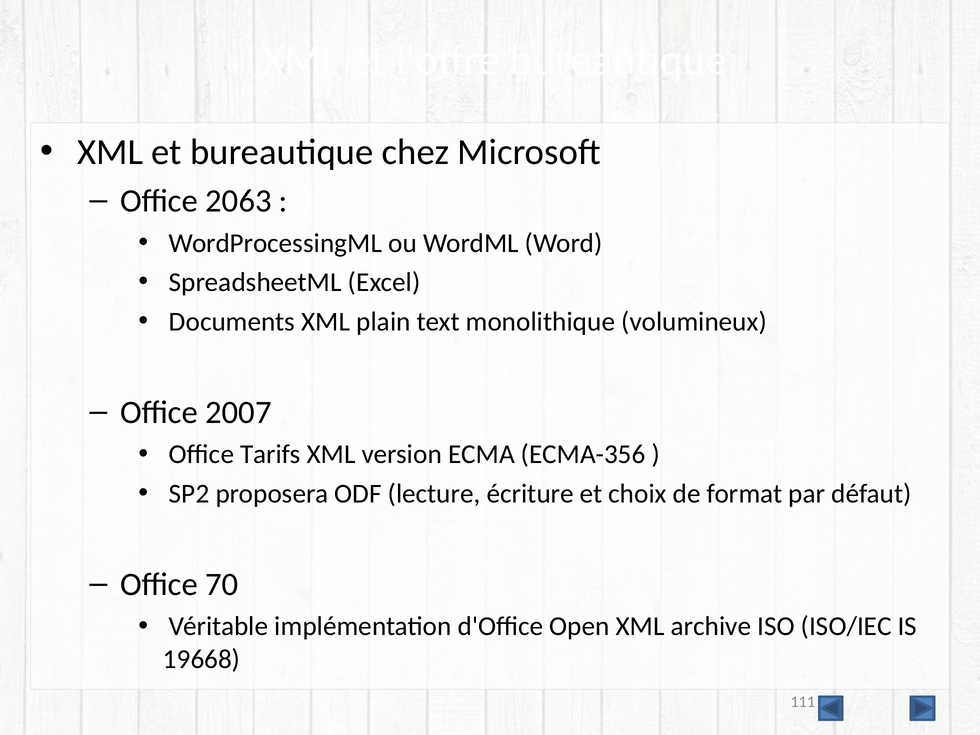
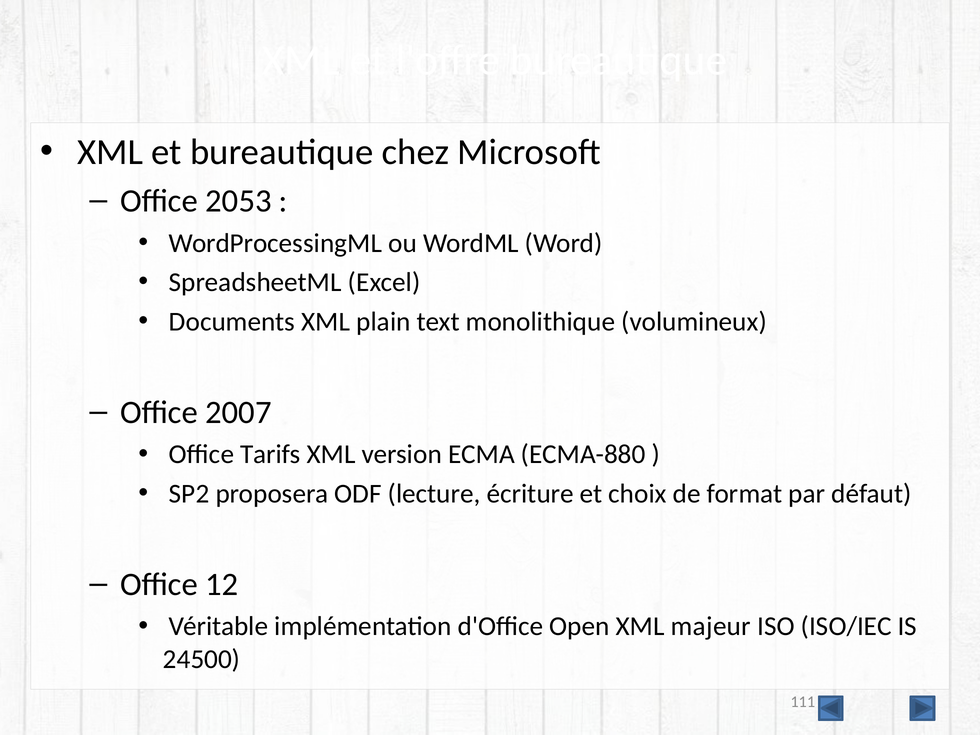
2063: 2063 -> 2053 (239, 201)
ECMA-356: ECMA-356 -> ECMA-880 (583, 454)
70: 70 -> 12 (222, 584)
archive: archive -> majeur (711, 627)
19668: 19668 -> 24500 (202, 659)
